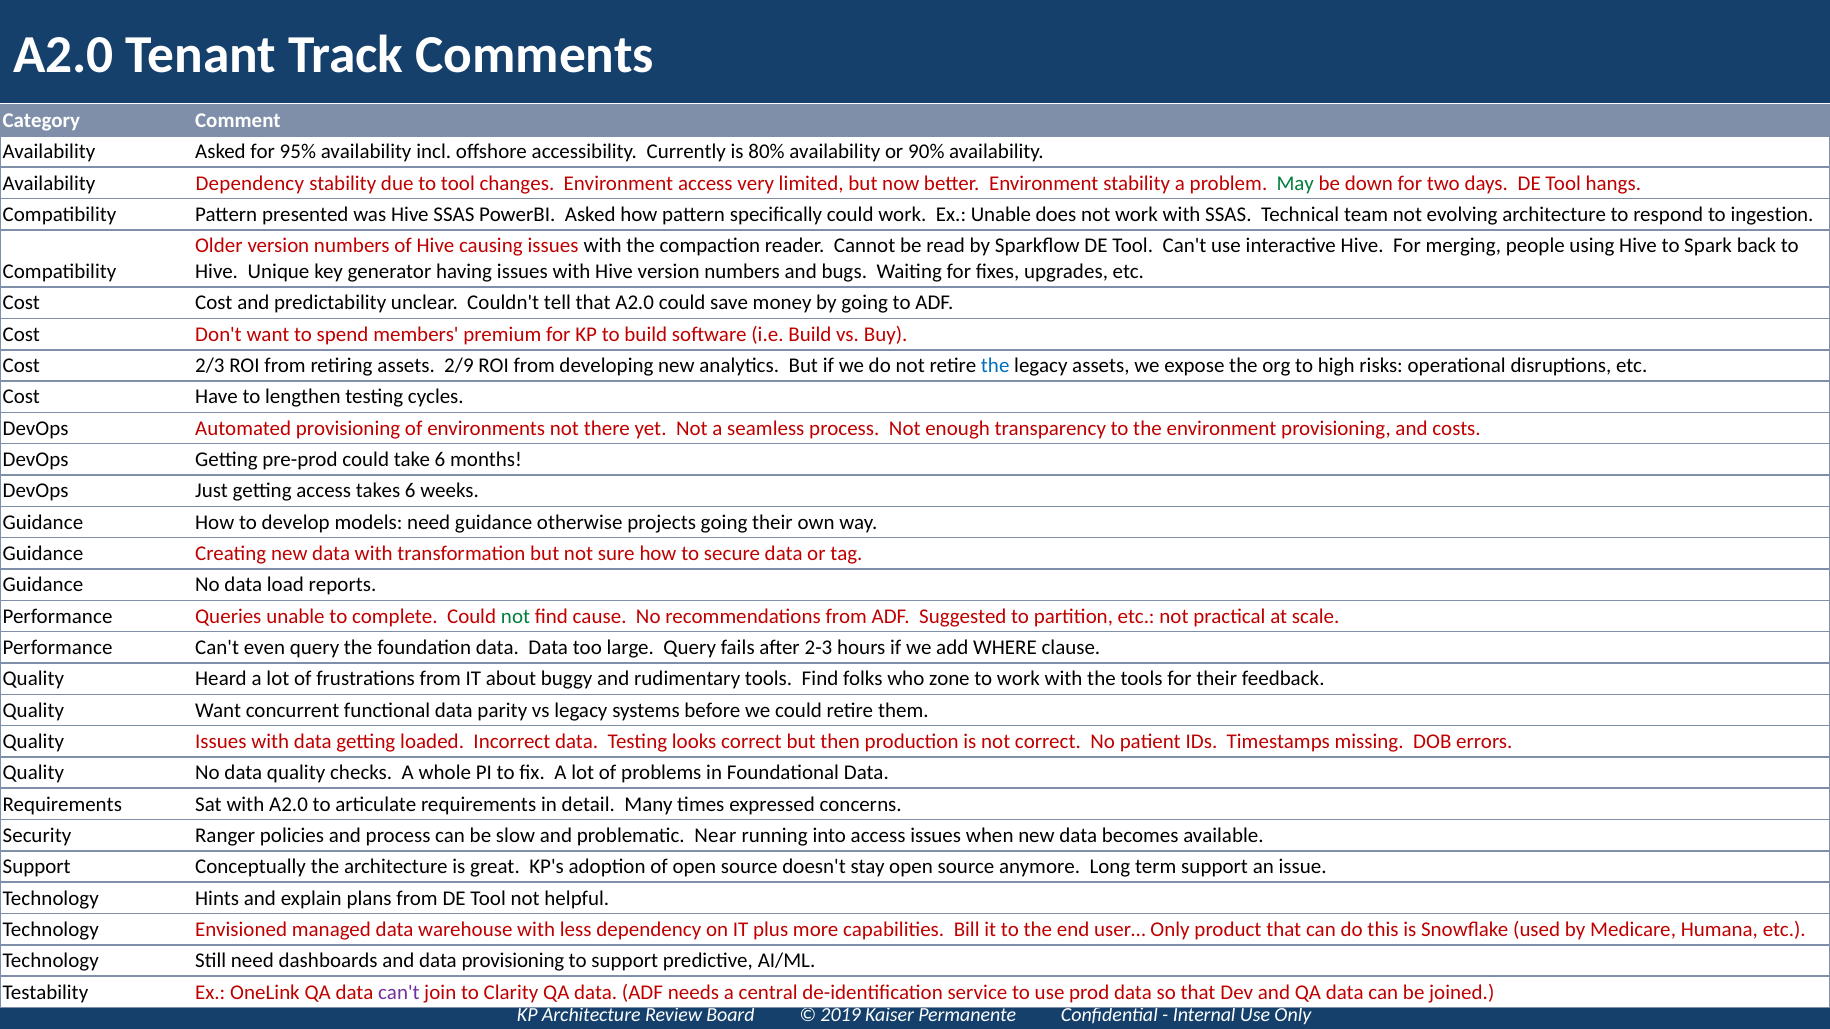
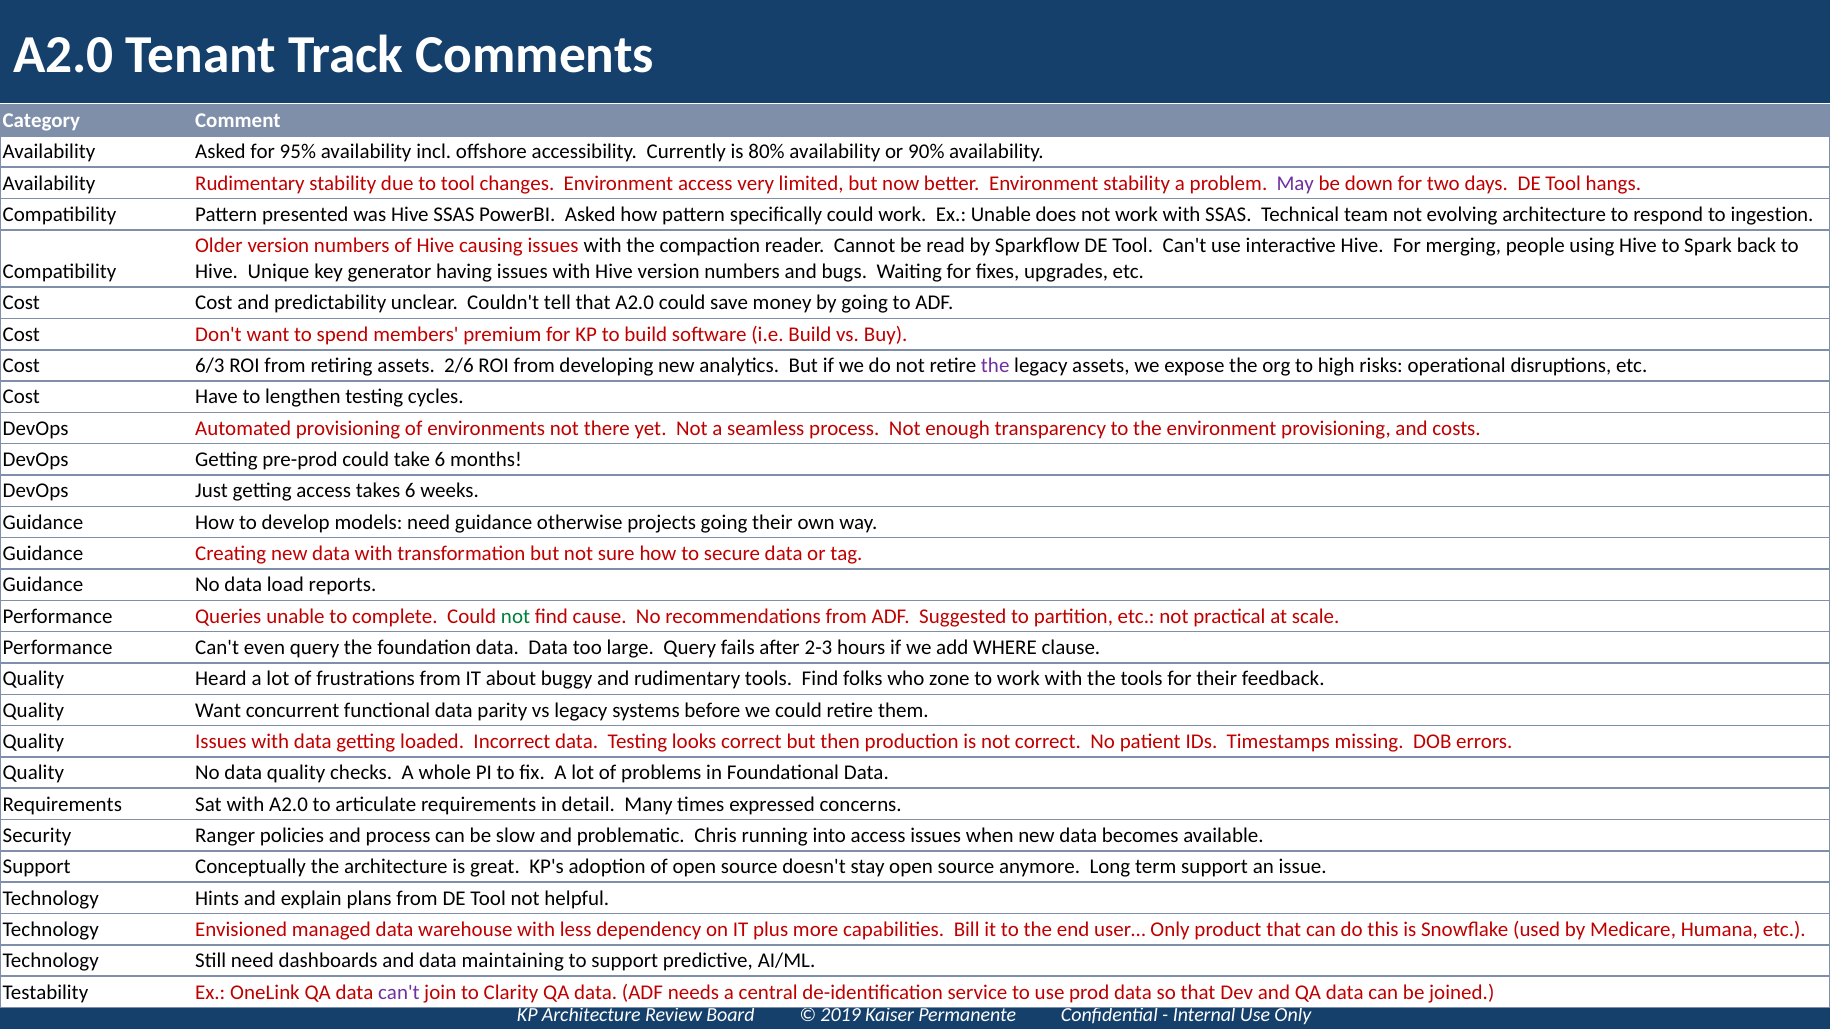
Availability Dependency: Dependency -> Rudimentary (250, 183)
May colour: green -> purple (1295, 183)
2/3: 2/3 -> 6/3 (210, 366)
2/9: 2/9 -> 2/6 (459, 366)
the colour: blue -> purple (995, 366)
Near: Near -> Chris (716, 836)
data provisioning: provisioning -> maintaining (513, 961)
